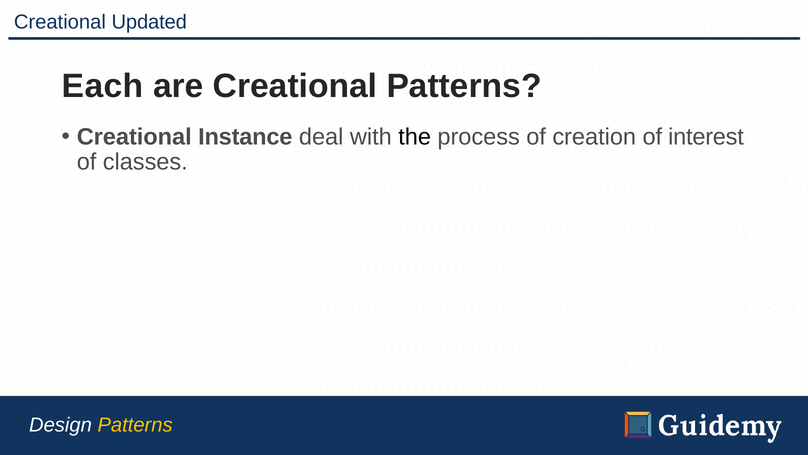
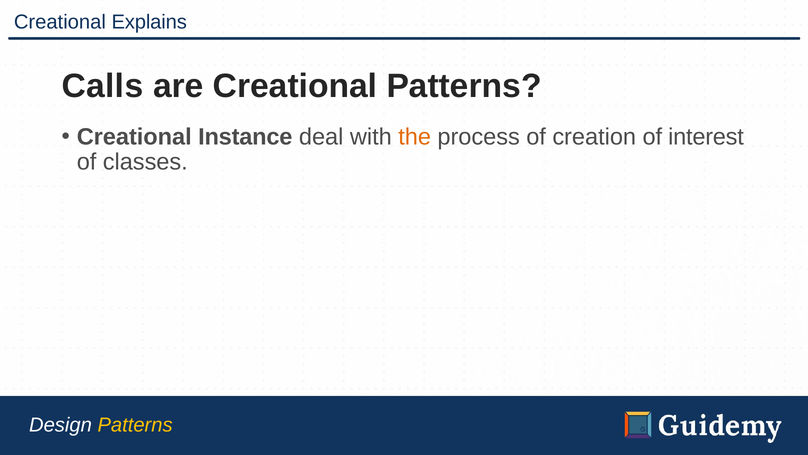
Updated: Updated -> Explains (149, 22)
Each: Each -> Calls (102, 86)
the colour: black -> orange (415, 137)
